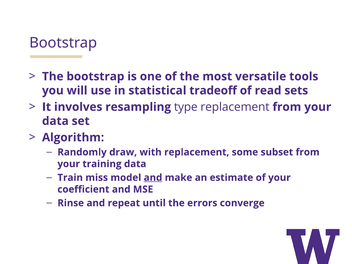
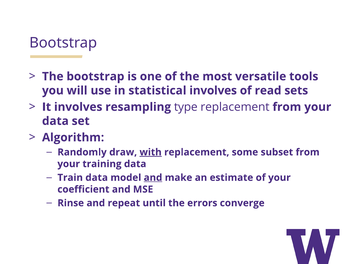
statistical tradeoff: tradeoff -> involves (213, 91)
with underline: none -> present (151, 152)
Train miss: miss -> data (97, 178)
